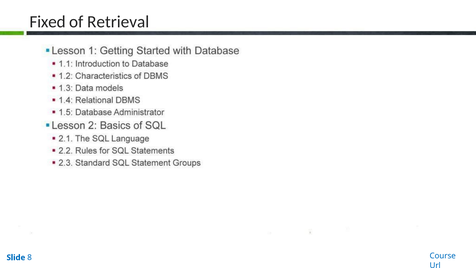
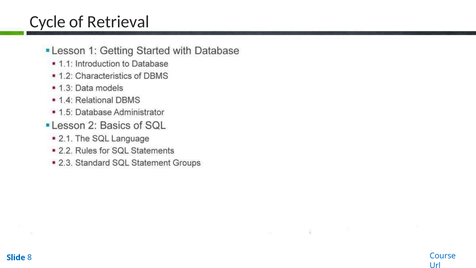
Fixed: Fixed -> Cycle (48, 22)
